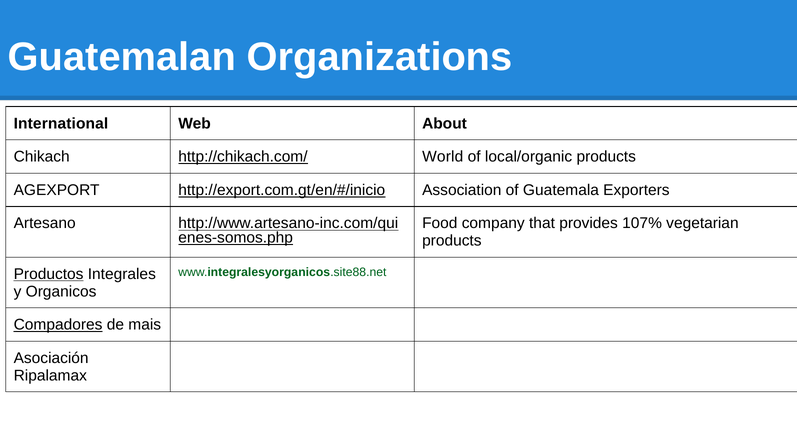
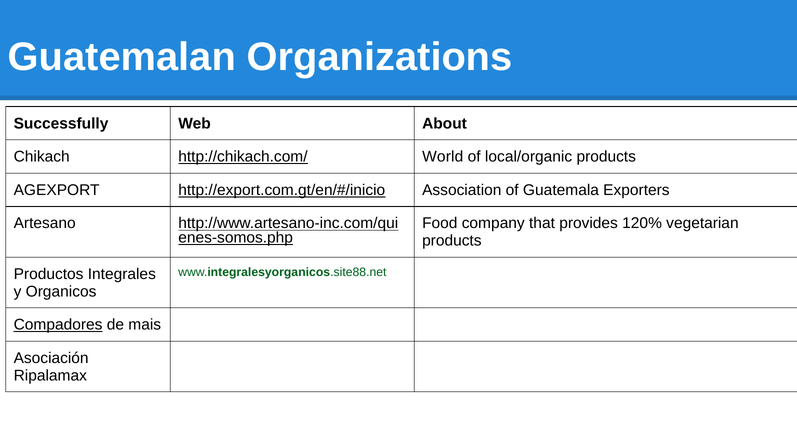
International: International -> Successfully (61, 124)
107%: 107% -> 120% (642, 224)
Productos underline: present -> none (49, 274)
